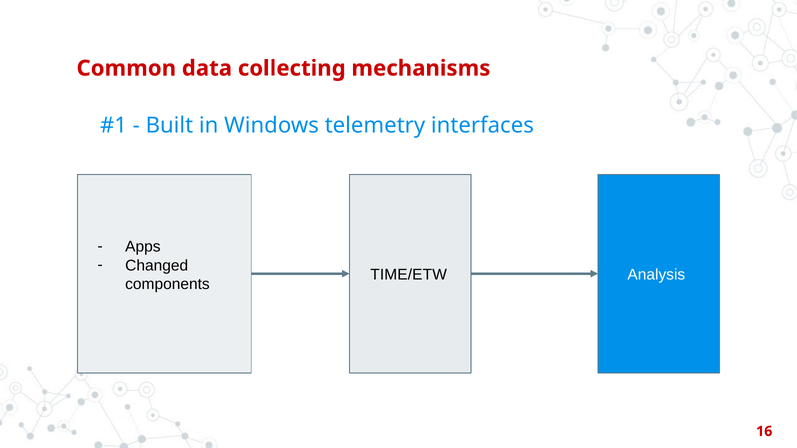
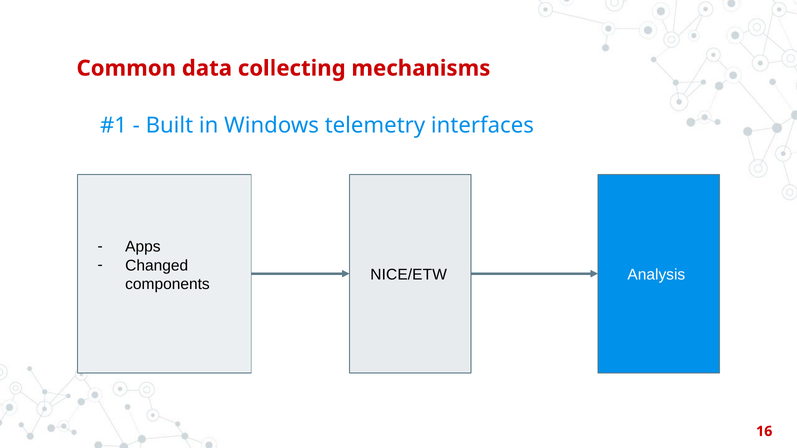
TIME/ETW: TIME/ETW -> NICE/ETW (409, 275)
